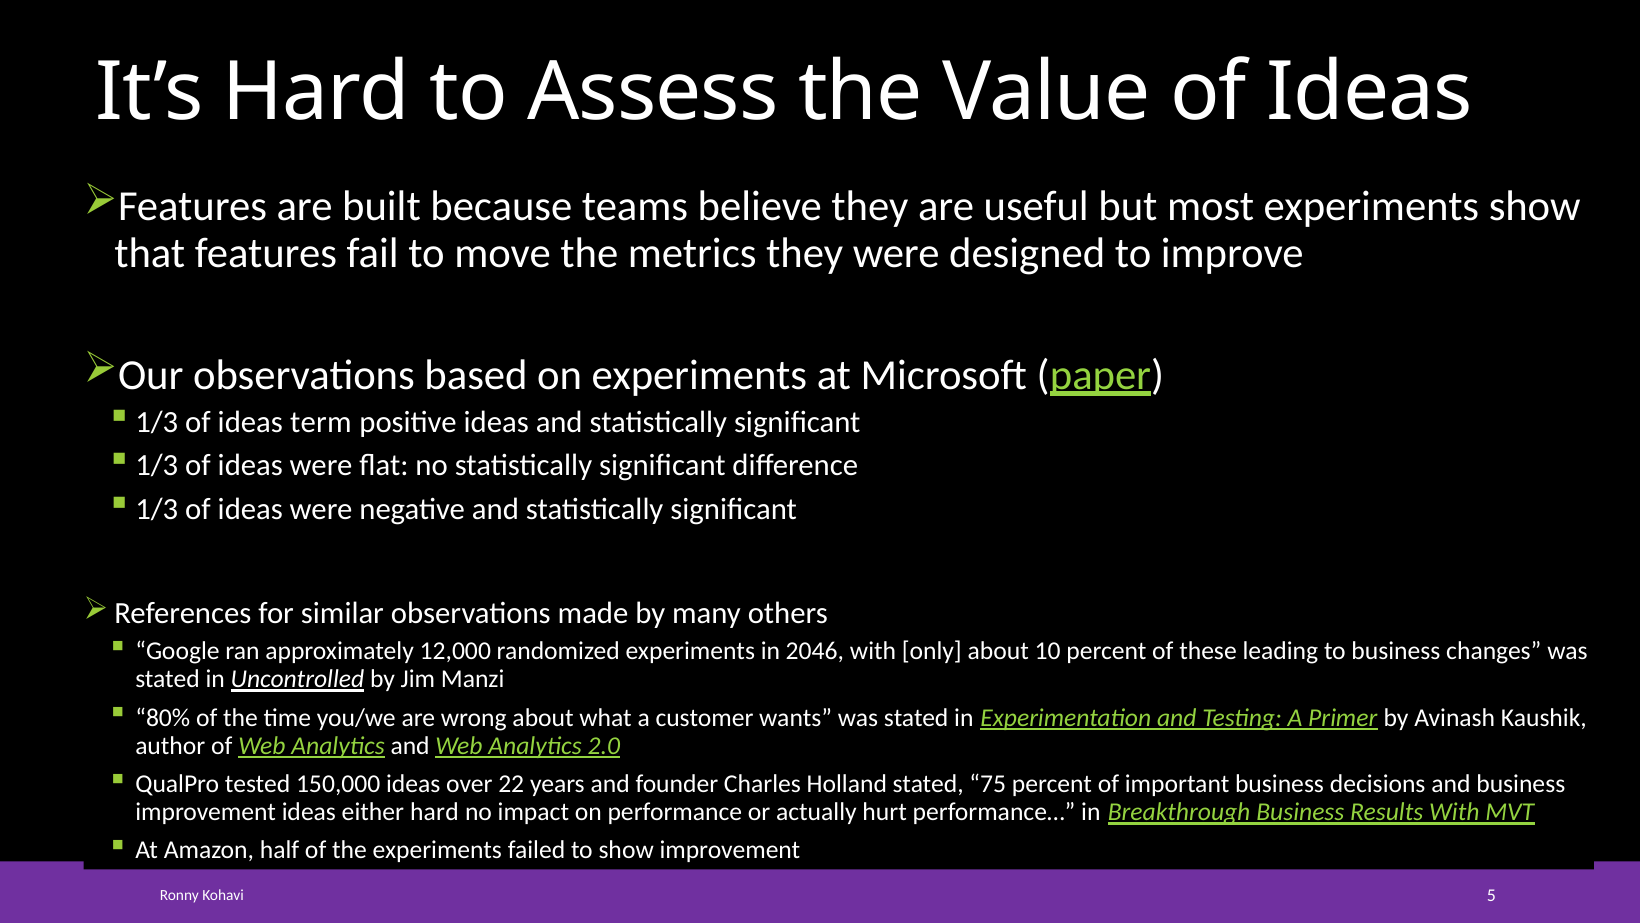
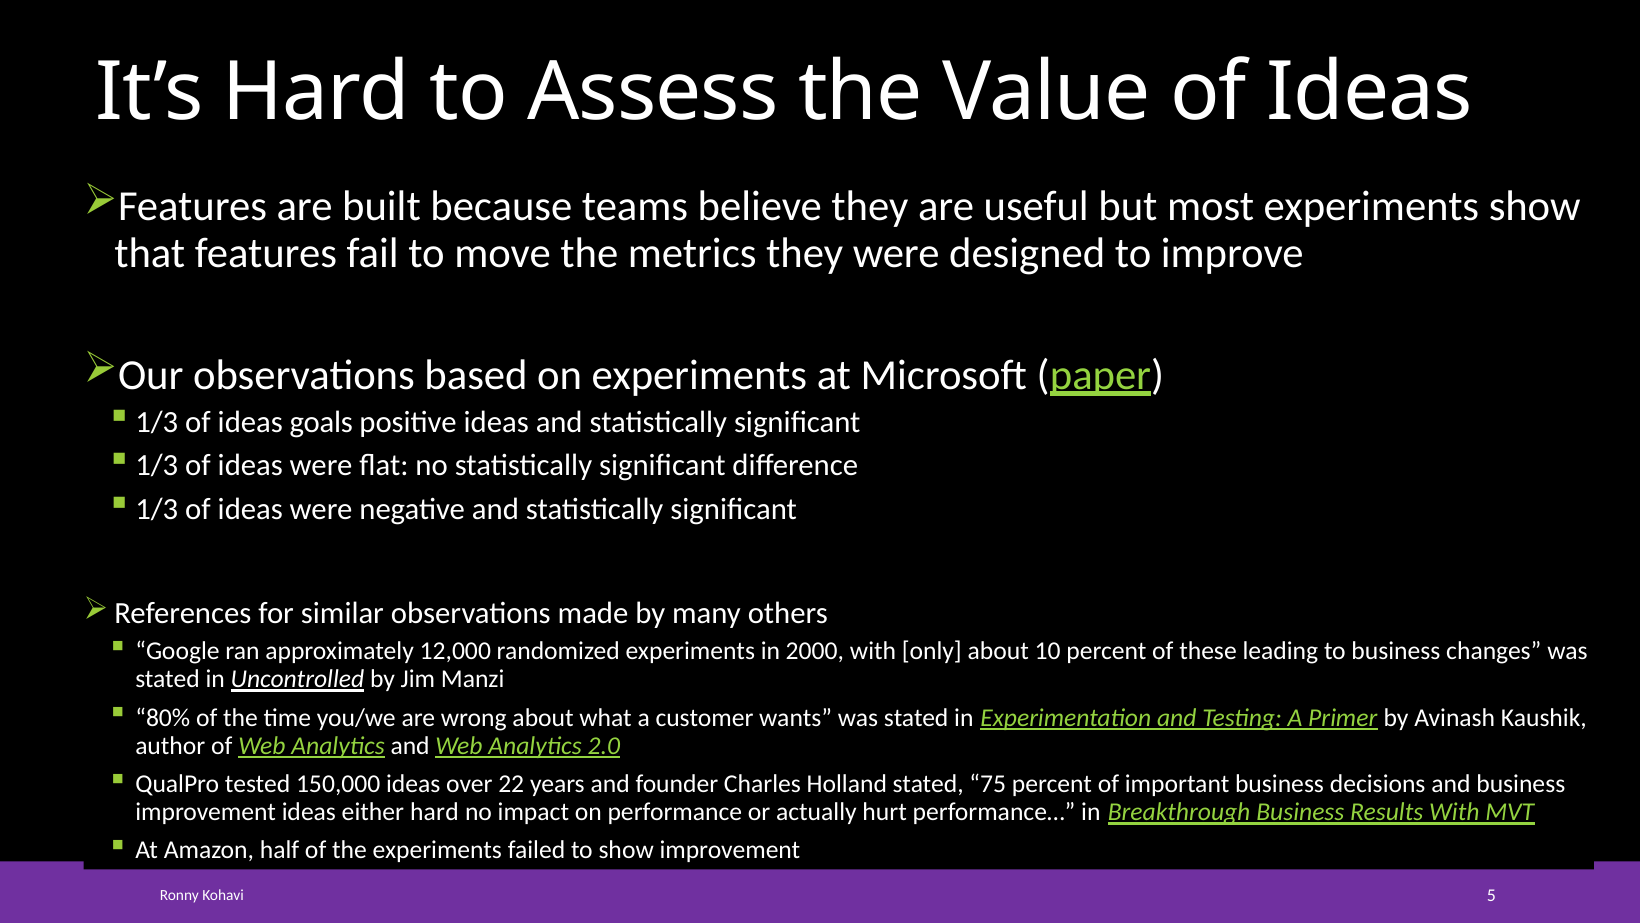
term: term -> goals (321, 422)
2046: 2046 -> 2000 (815, 651)
